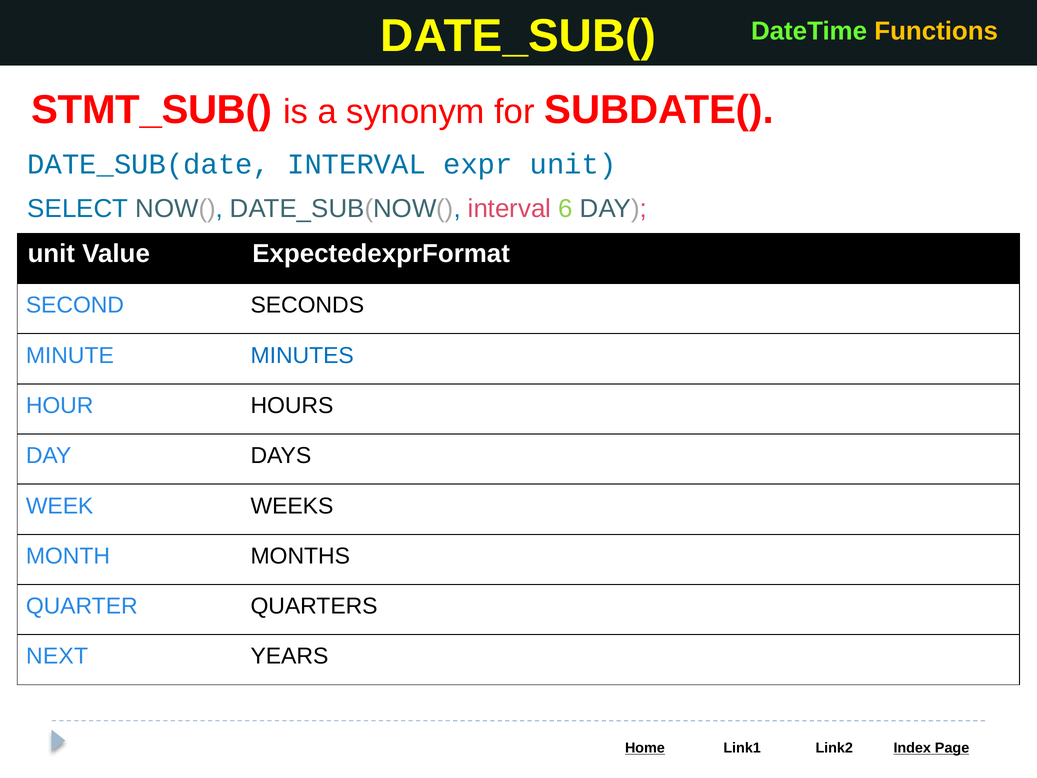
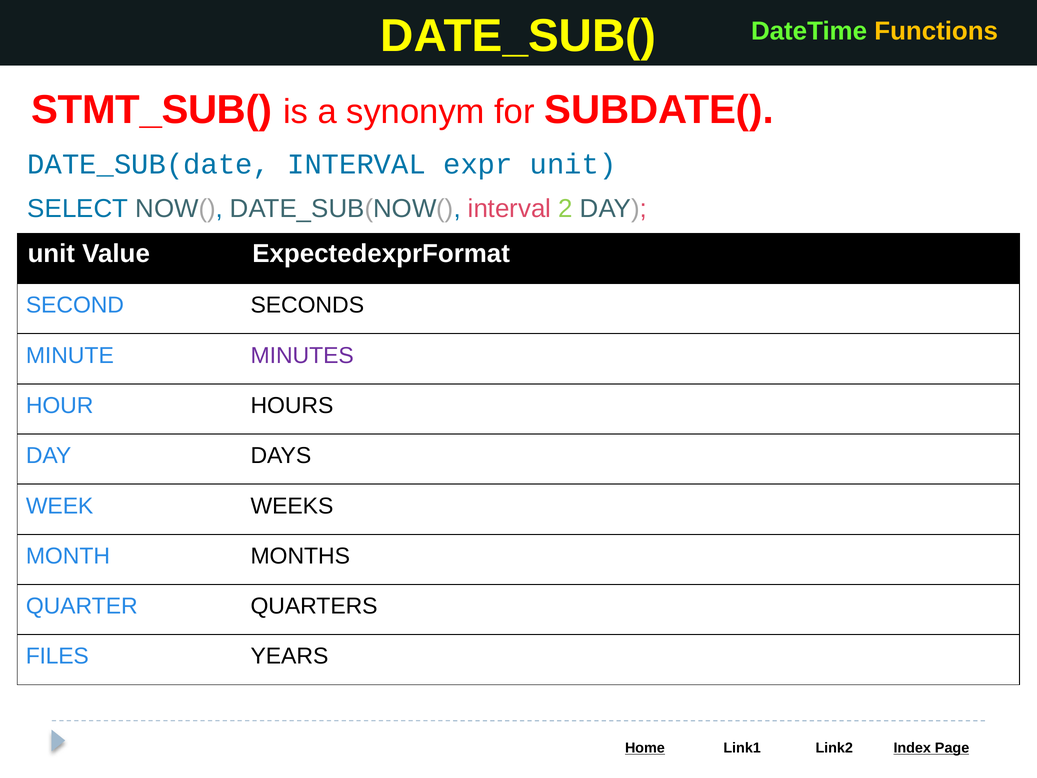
6: 6 -> 2 (566, 209)
MINUTES colour: blue -> purple (302, 355)
NEXT: NEXT -> FILES (57, 656)
